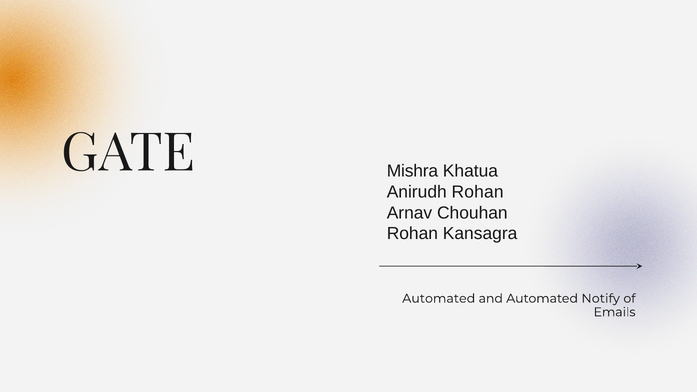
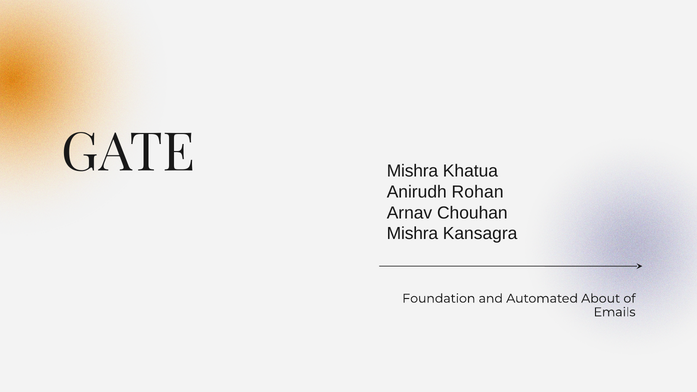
Rohan: Rohan -> Mishra (412, 234)
Automated: Automated -> Foundation (439, 299)
Notify: Notify -> About (601, 299)
